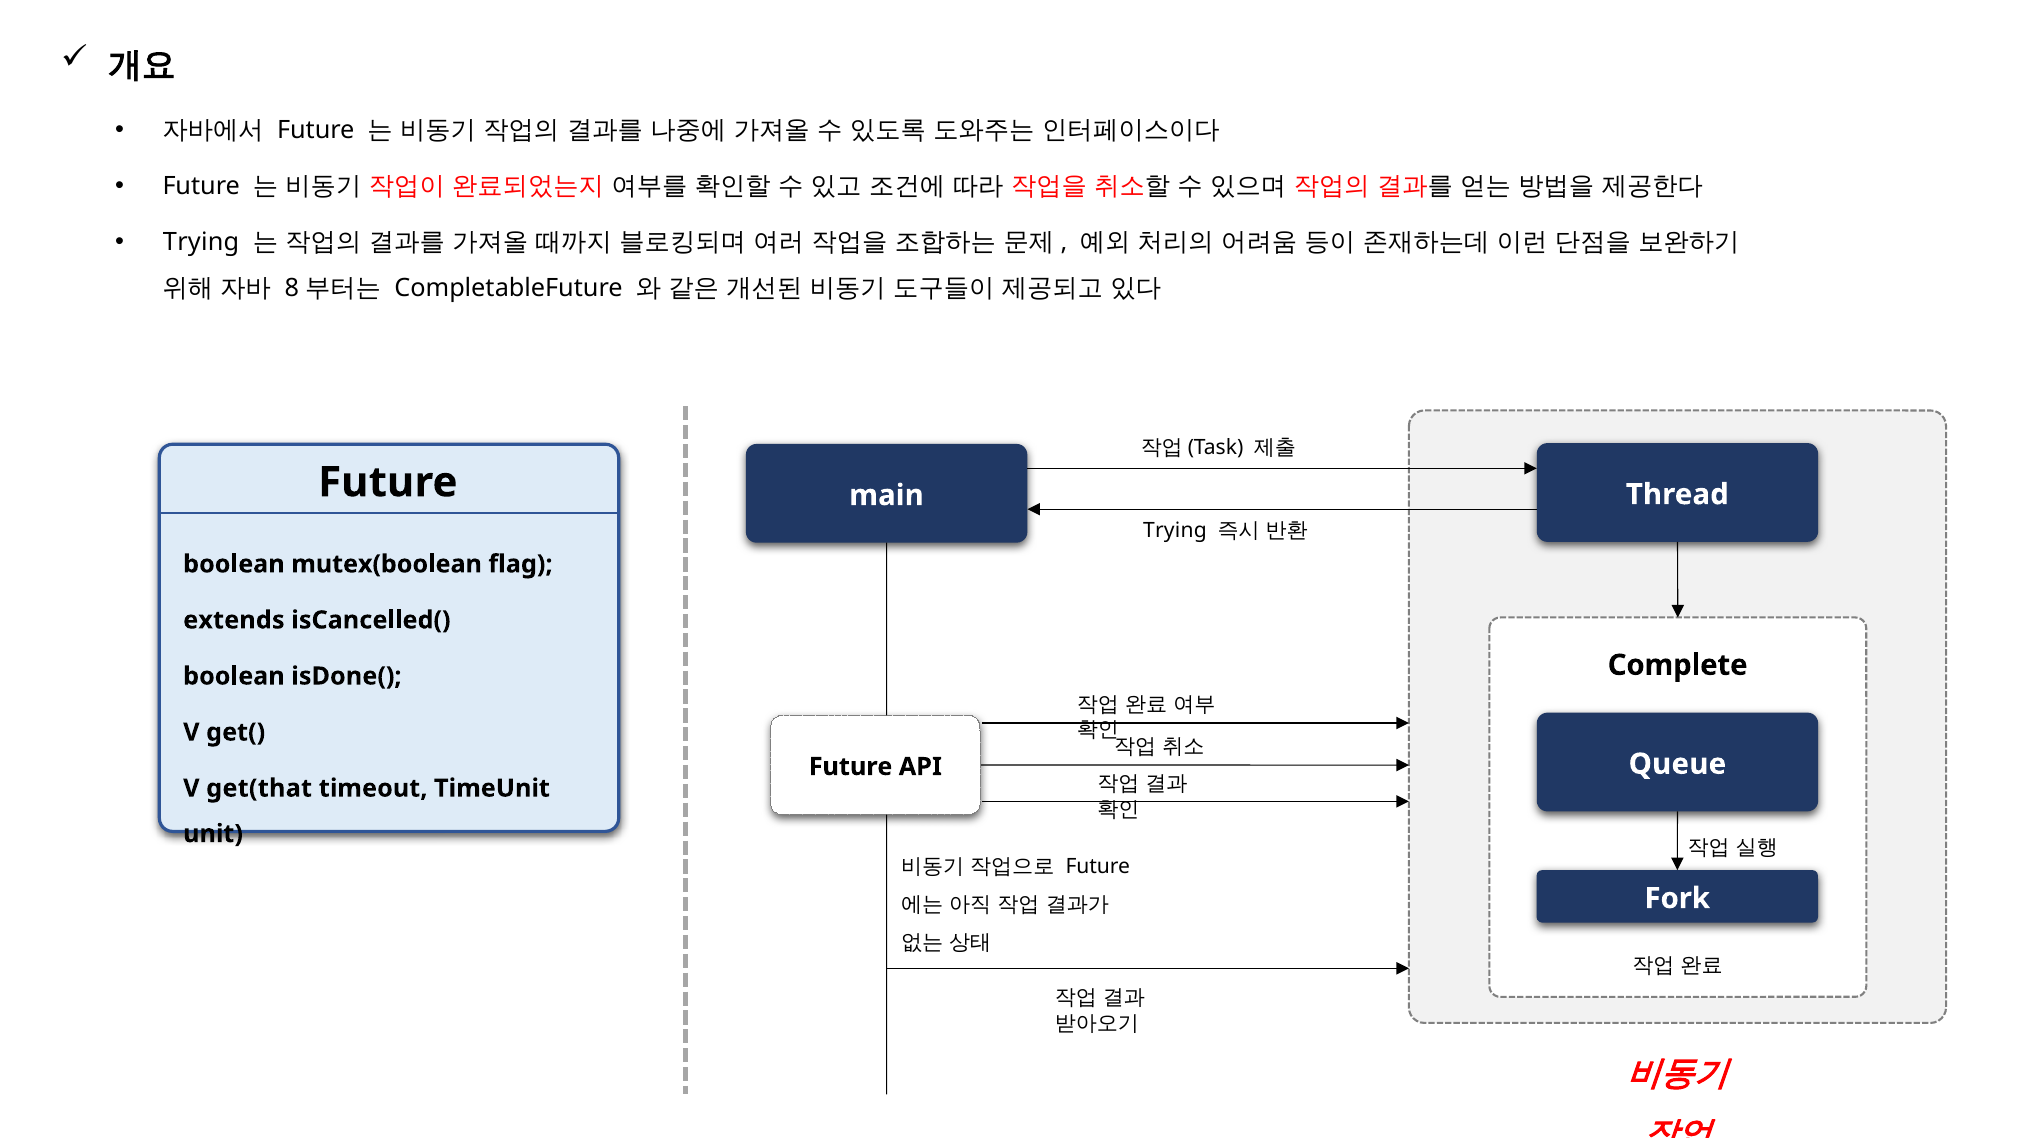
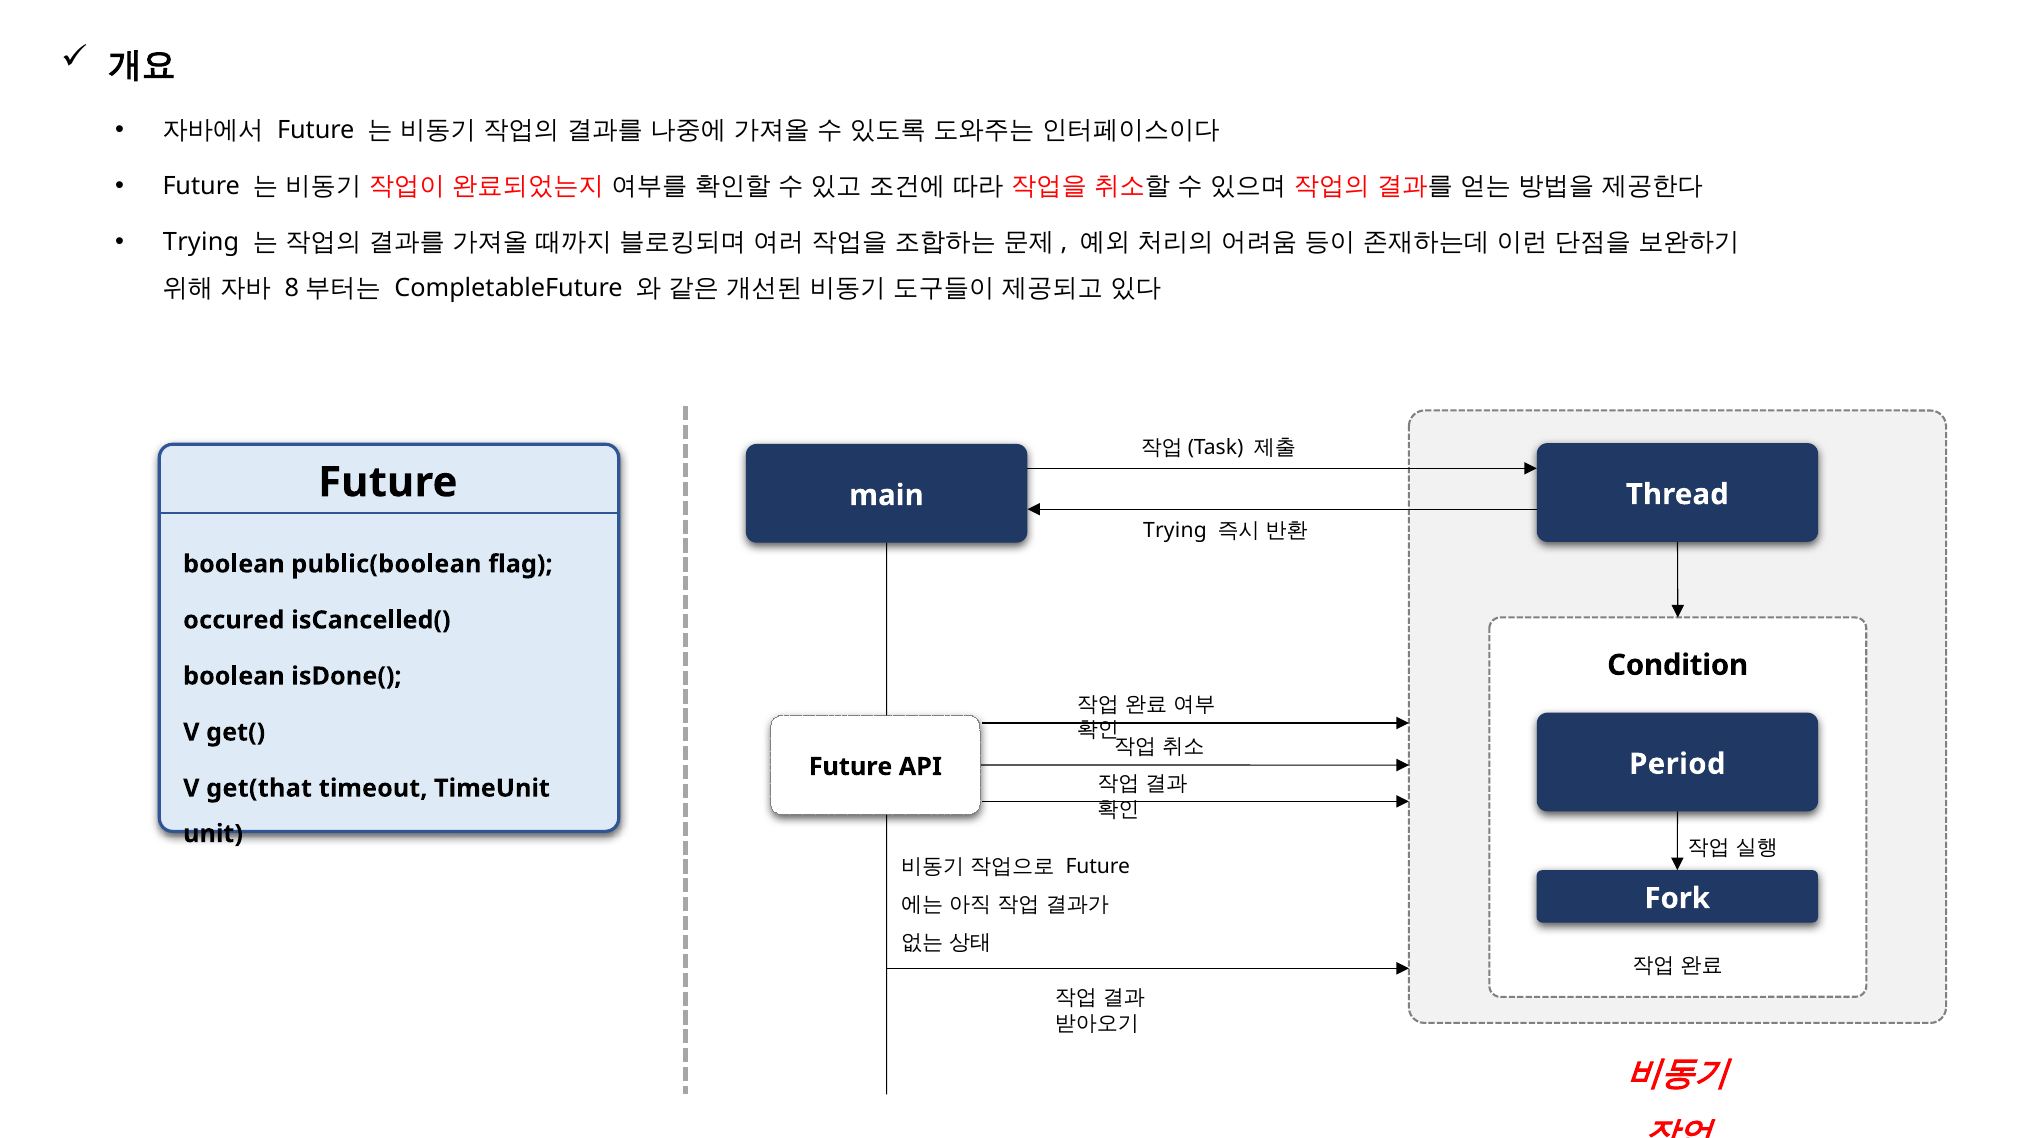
mutex(boolean: mutex(boolean -> public(boolean (386, 564)
extends: extends -> occured (234, 620)
Complete: Complete -> Condition (1678, 665)
Queue: Queue -> Period (1677, 764)
